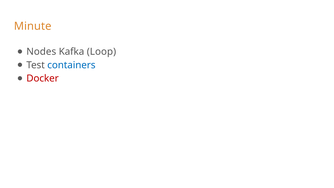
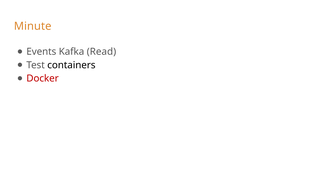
Nodes: Nodes -> Events (41, 52)
Loop: Loop -> Read (101, 52)
containers colour: blue -> black (71, 65)
